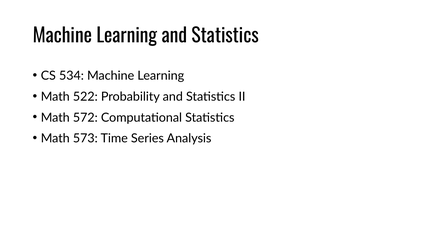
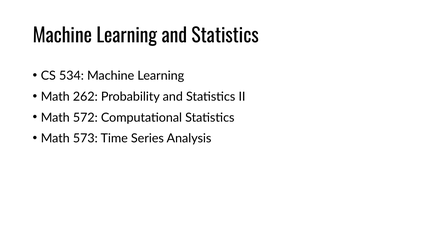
522: 522 -> 262 (85, 97)
